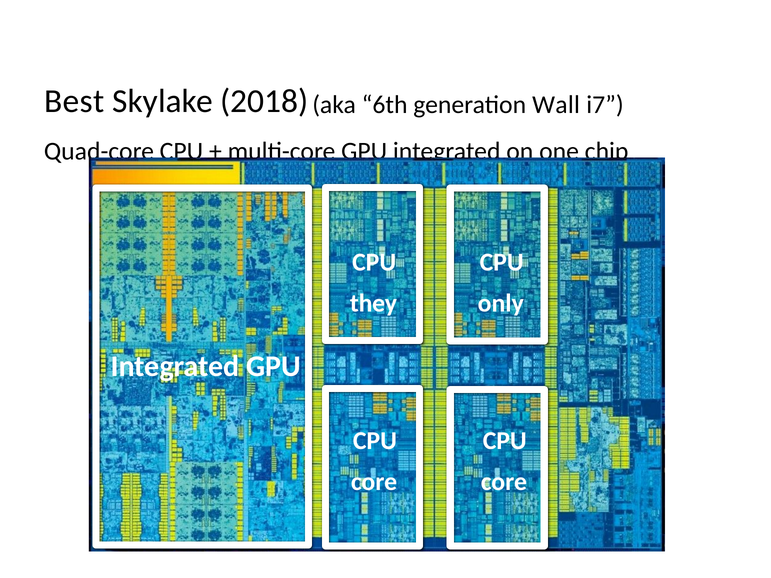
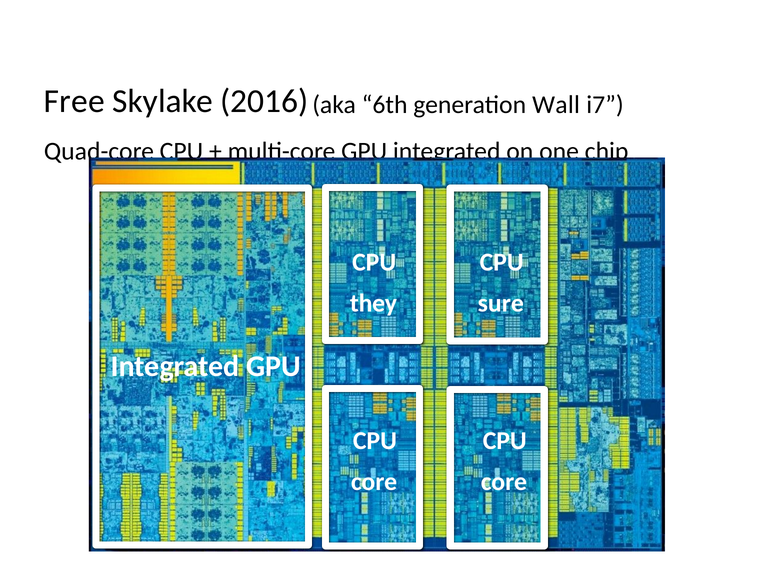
Best: Best -> Free (74, 101)
2018: 2018 -> 2016 (264, 101)
only: only -> sure (501, 303)
